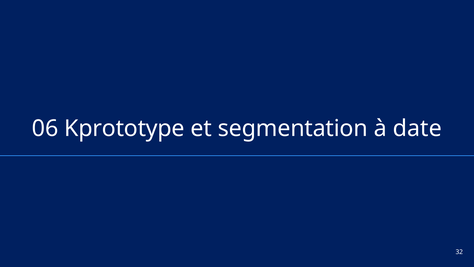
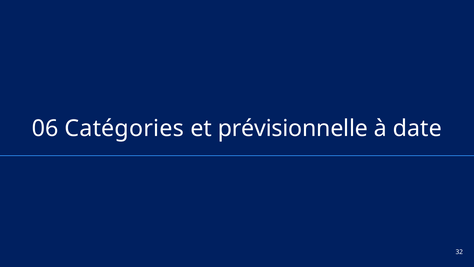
Kprototype: Kprototype -> Catégories (124, 128)
segmentation: segmentation -> prévisionnelle (293, 128)
